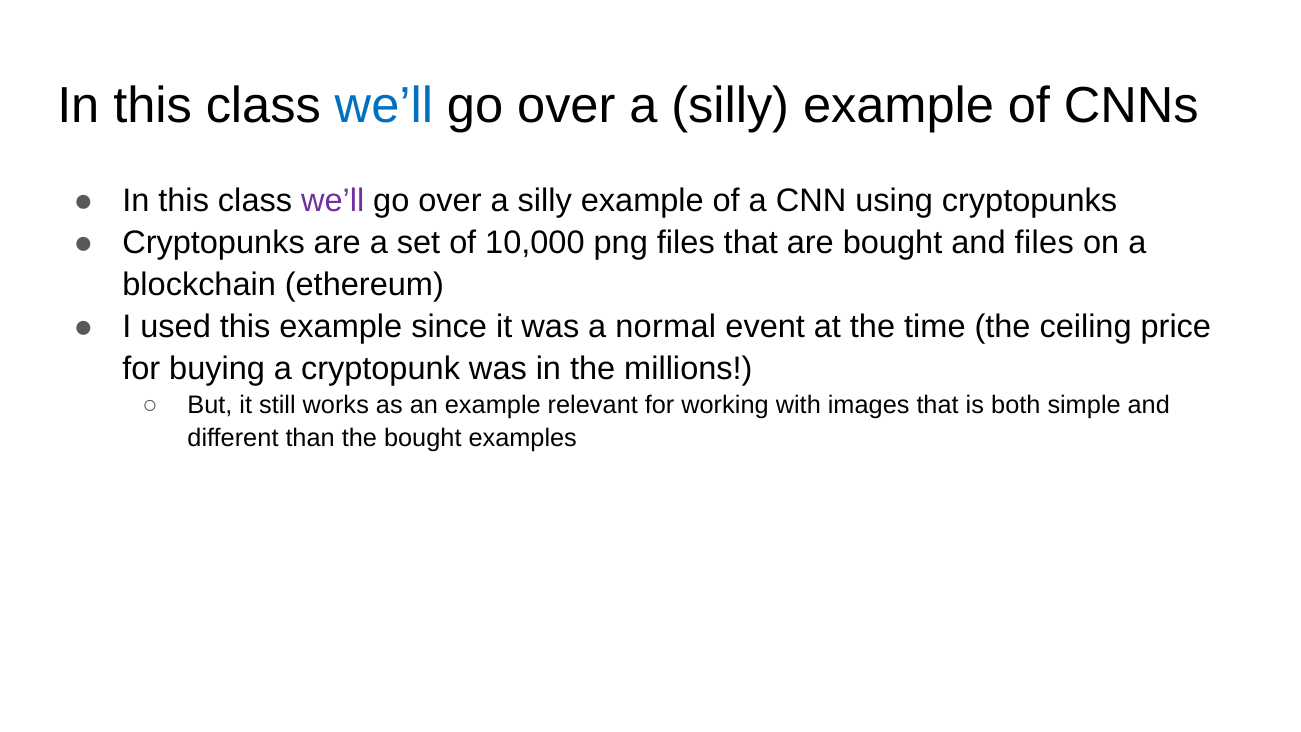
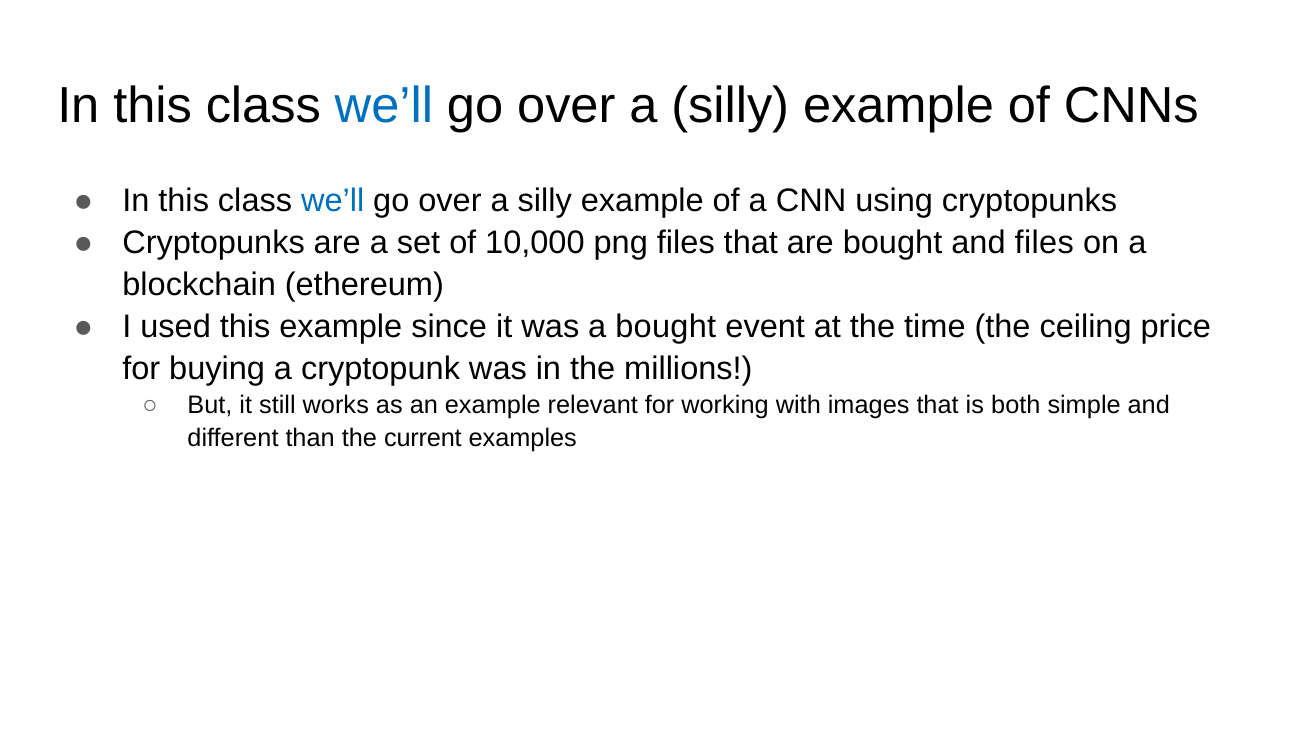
we’ll colour: purple -> blue (333, 201)
a normal: normal -> bought (666, 327)
the bought: bought -> current (423, 438)
